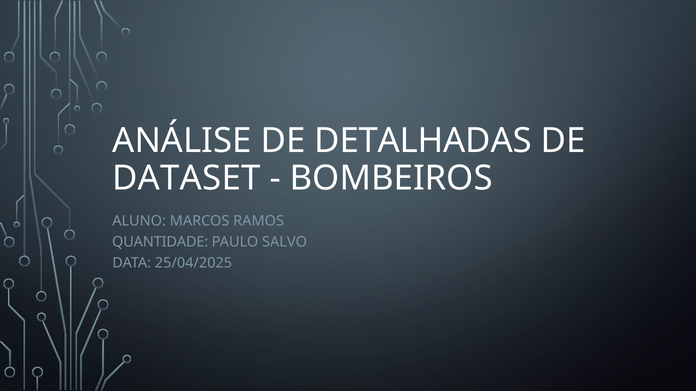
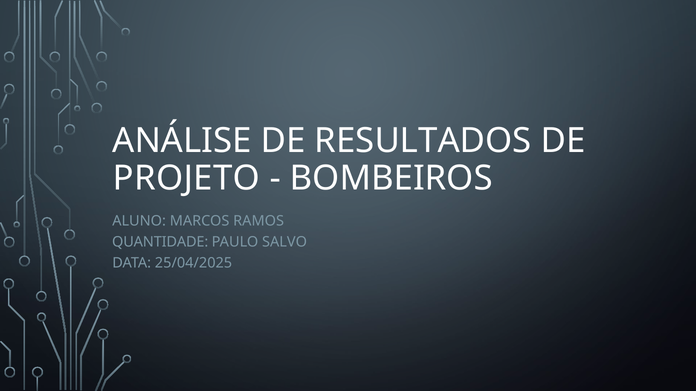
DETALHADAS: DETALHADAS -> RESULTADOS (423, 141)
DATASET: DATASET -> PROJETO (186, 179)
